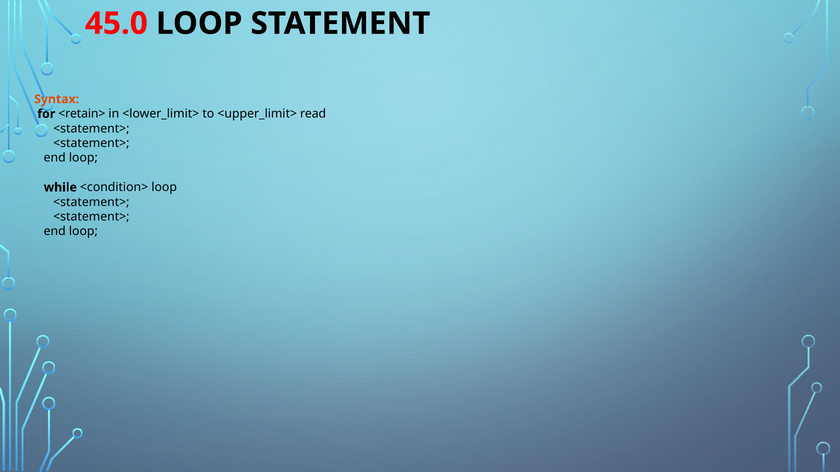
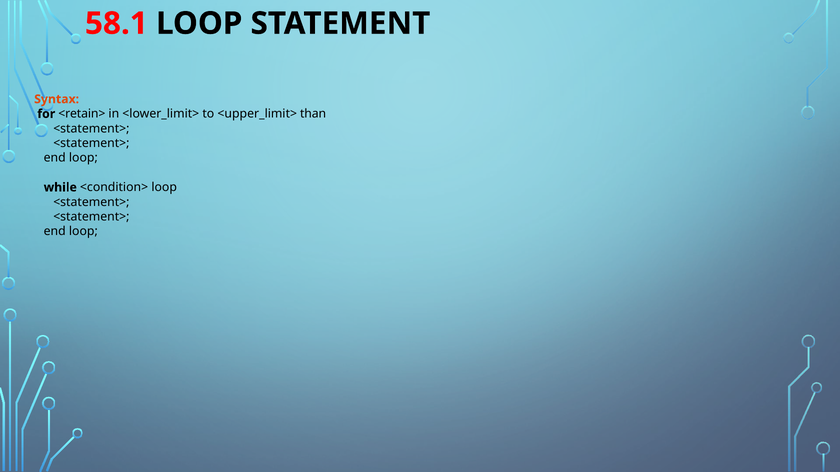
45.0: 45.0 -> 58.1 (116, 23)
read: read -> than (313, 114)
